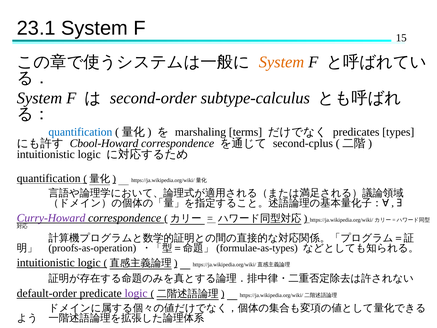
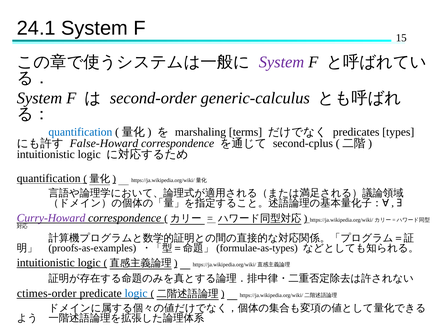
23.1: 23.1 -> 24.1 (36, 28)
System colour: orange -> purple (282, 62)
subtype-calculus: subtype-calculus -> generic-calculus (255, 98)
Cbool-Howard: Cbool-Howard -> False-Howard (104, 143)
proofs-as-operation: proofs-as-operation -> proofs-as-examples (92, 248)
default-order: default-order -> ctimes-order (47, 293)
logic colour: purple -> blue (136, 293)
